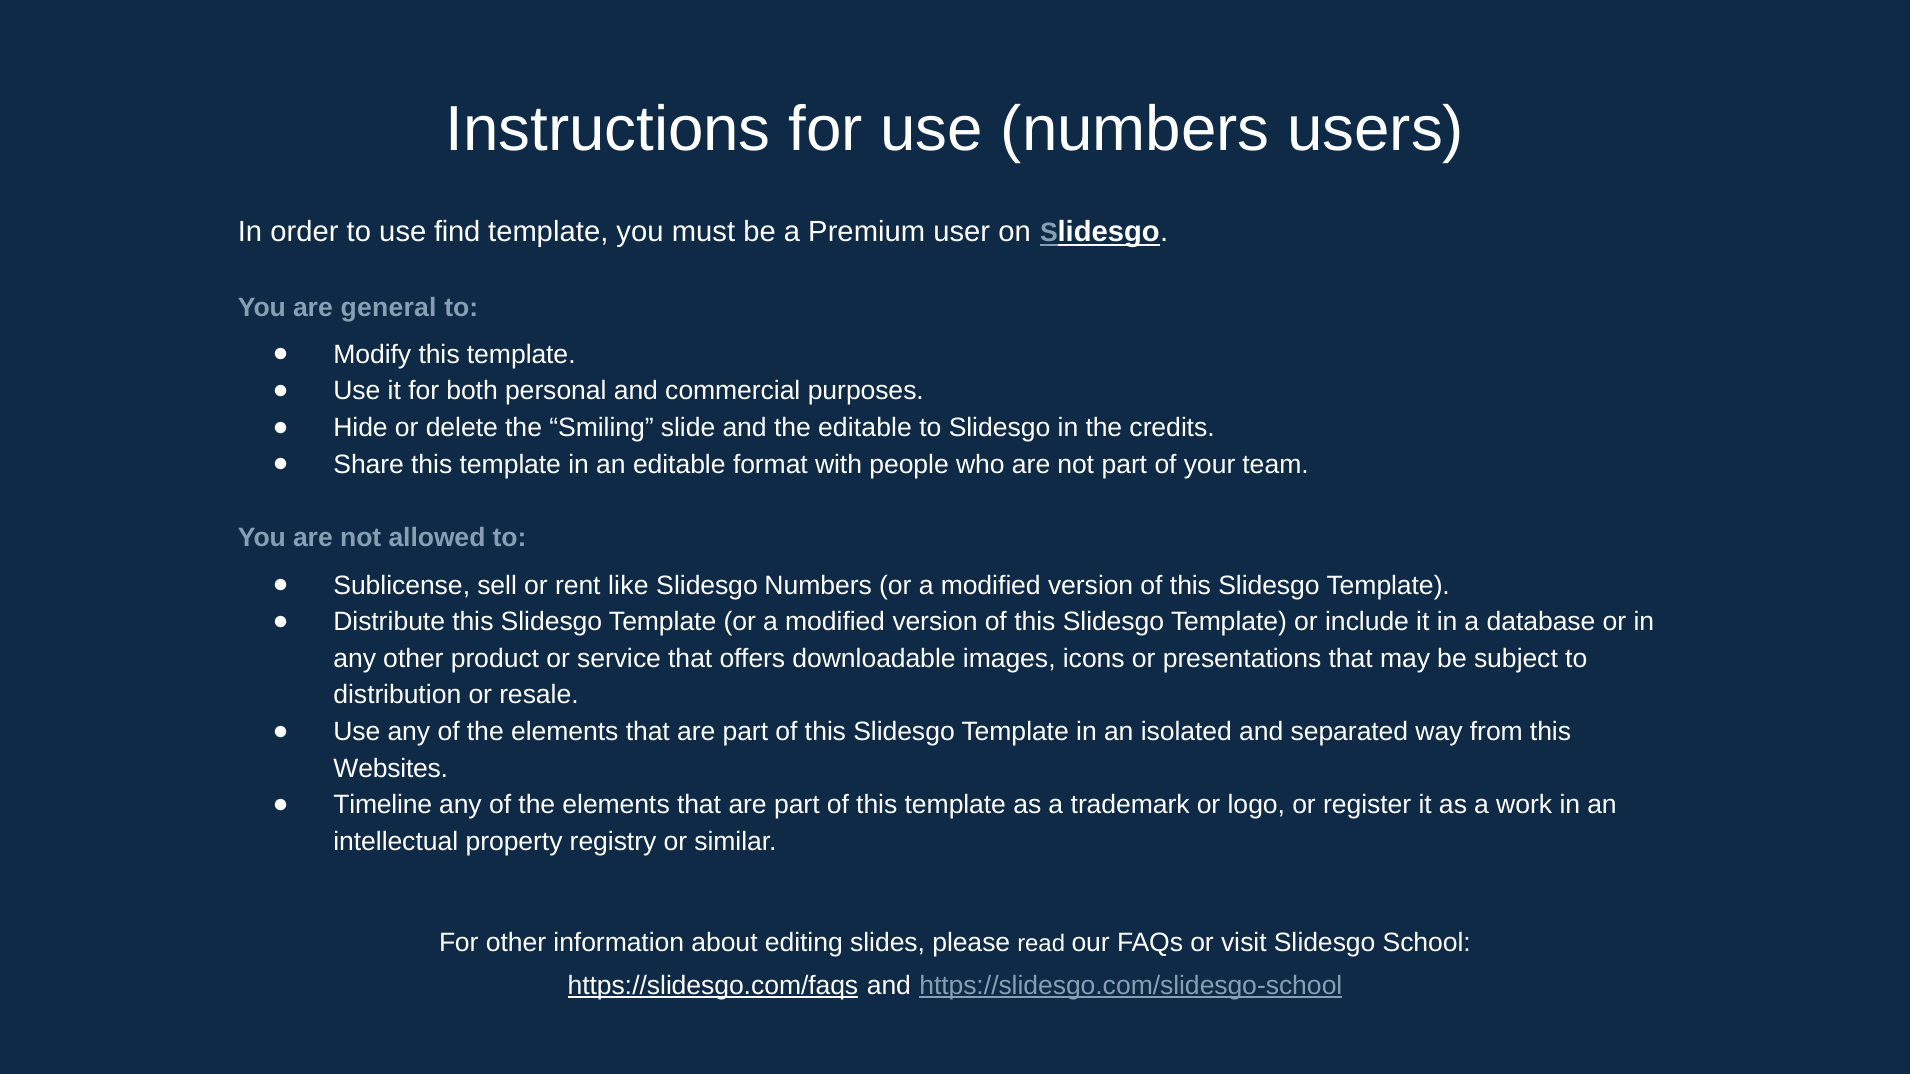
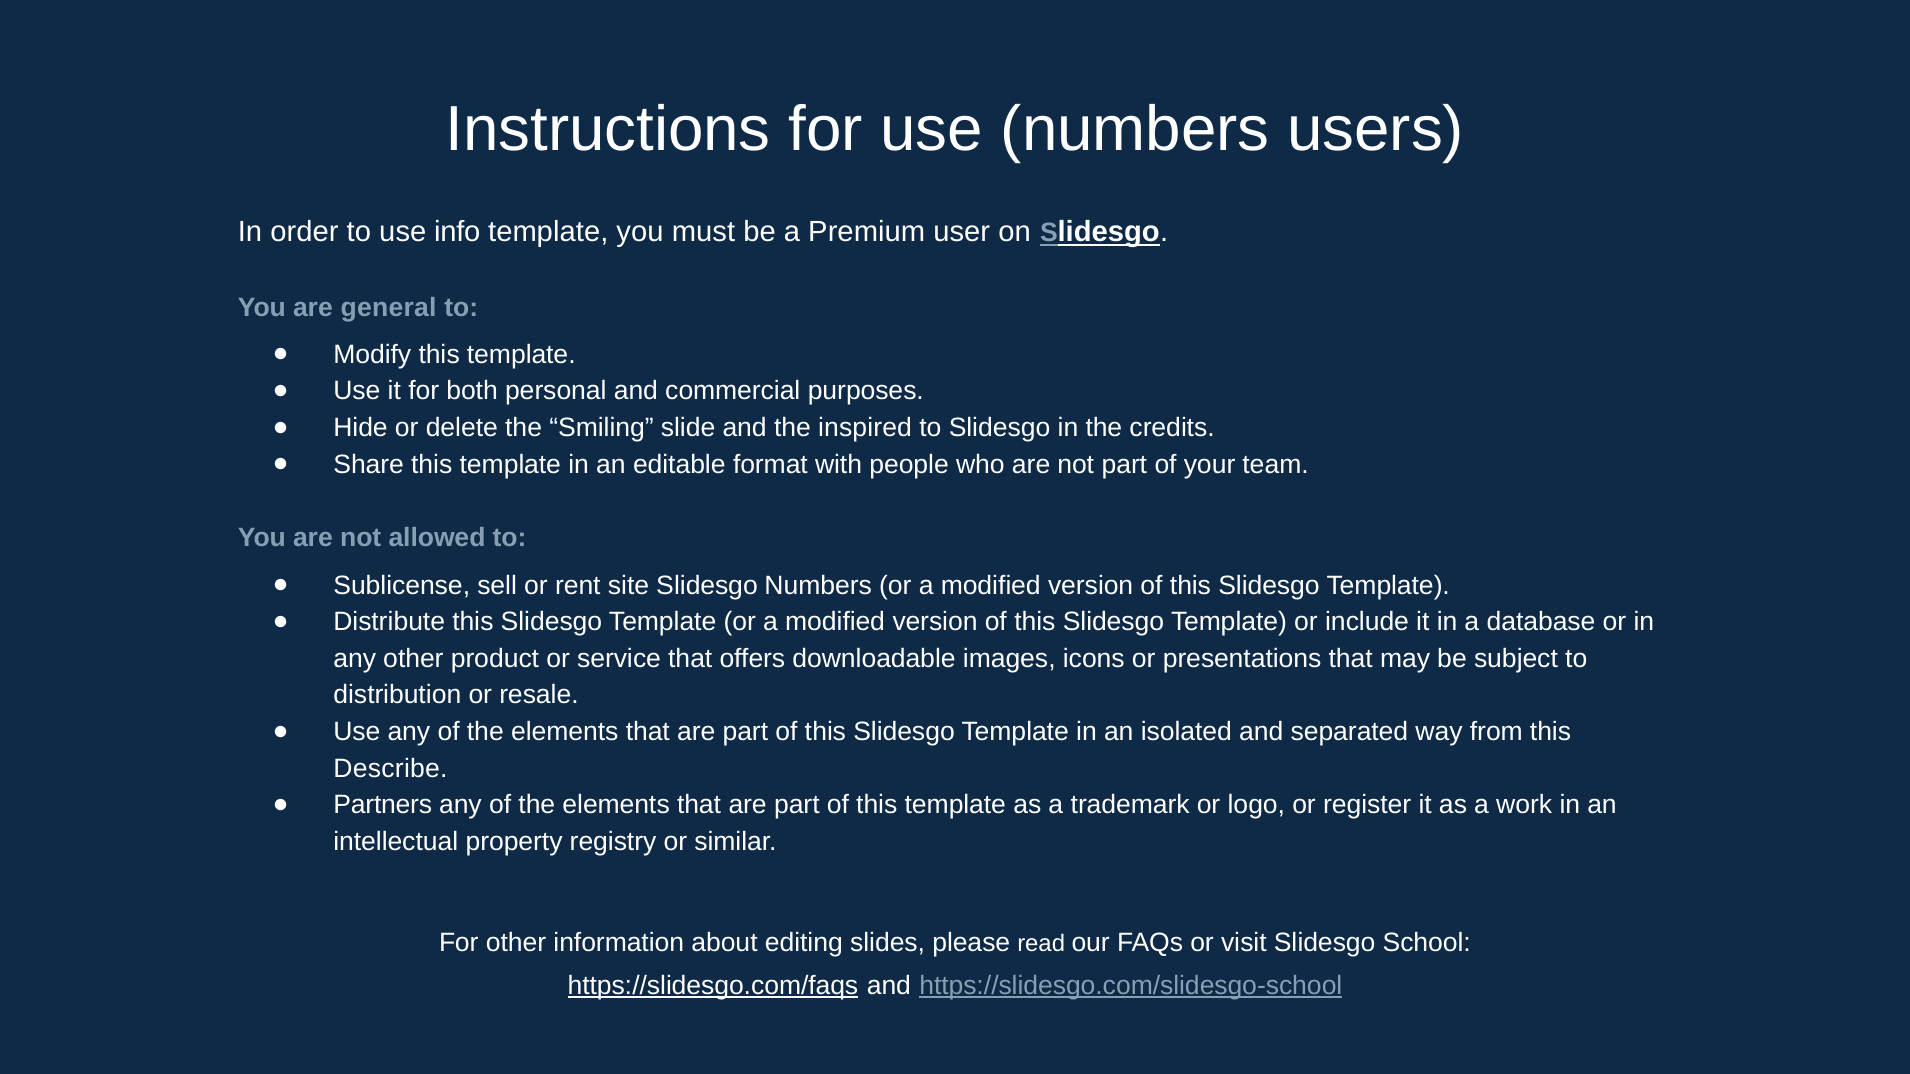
find: find -> info (457, 232)
the editable: editable -> inspired (865, 428)
like: like -> site (629, 586)
Websites: Websites -> Describe (391, 769)
Timeline: Timeline -> Partners (383, 805)
